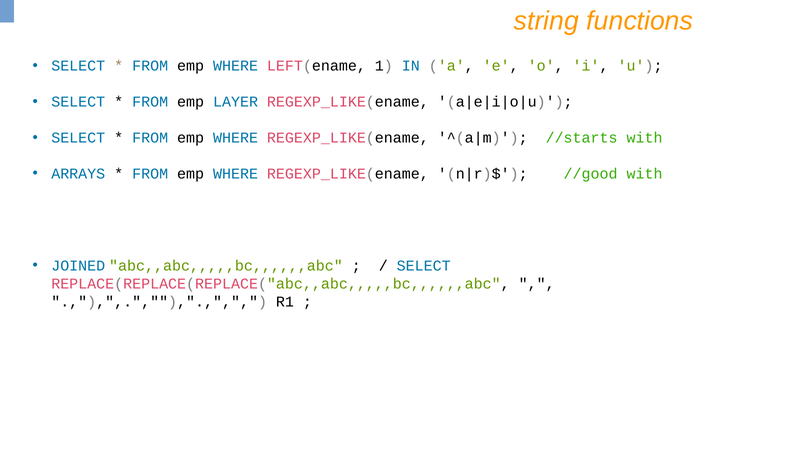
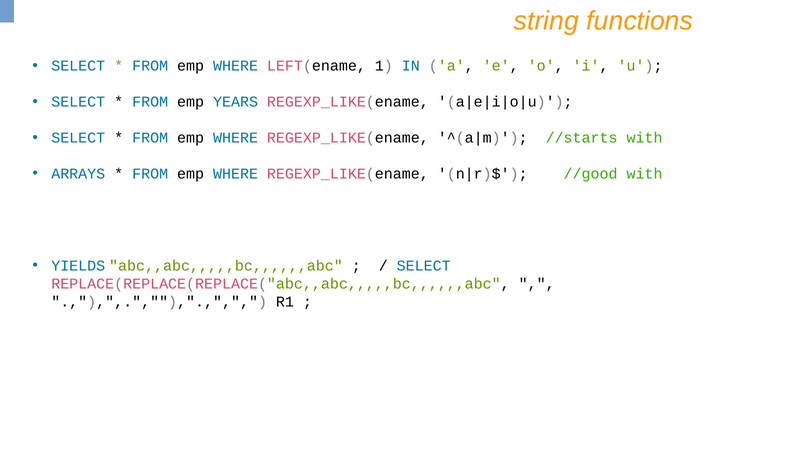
LAYER: LAYER -> YEARS (236, 102)
JOINED: JOINED -> YIELDS (78, 266)
